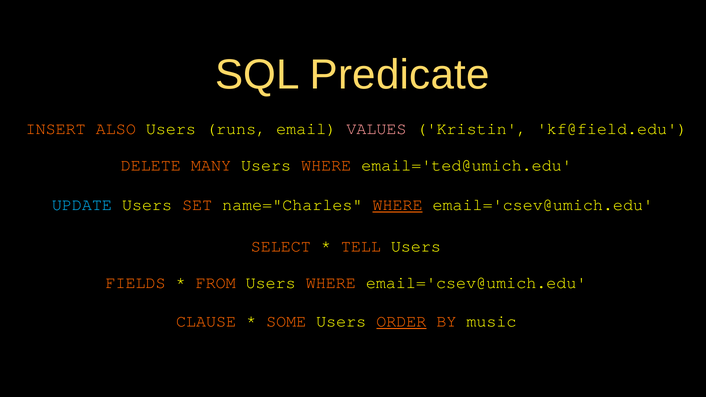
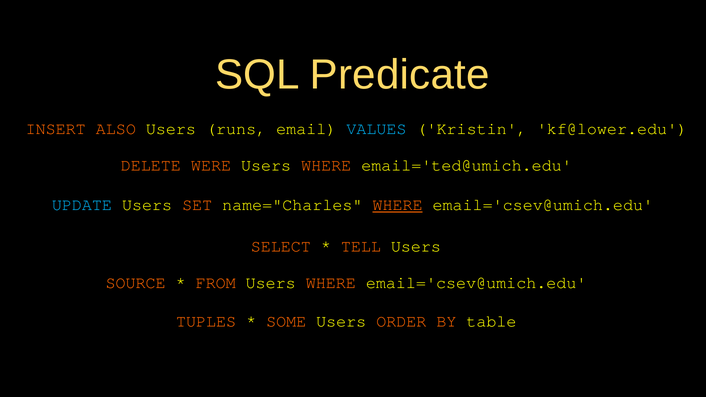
VALUES colour: pink -> light blue (376, 129)
kf@field.edu: kf@field.edu -> kf@lower.edu (612, 129)
MANY: MANY -> WERE (211, 165)
FIELDS: FIELDS -> SOURCE (136, 283)
CLAUSE: CLAUSE -> TUPLES (206, 321)
ORDER underline: present -> none (401, 321)
music: music -> table (491, 321)
